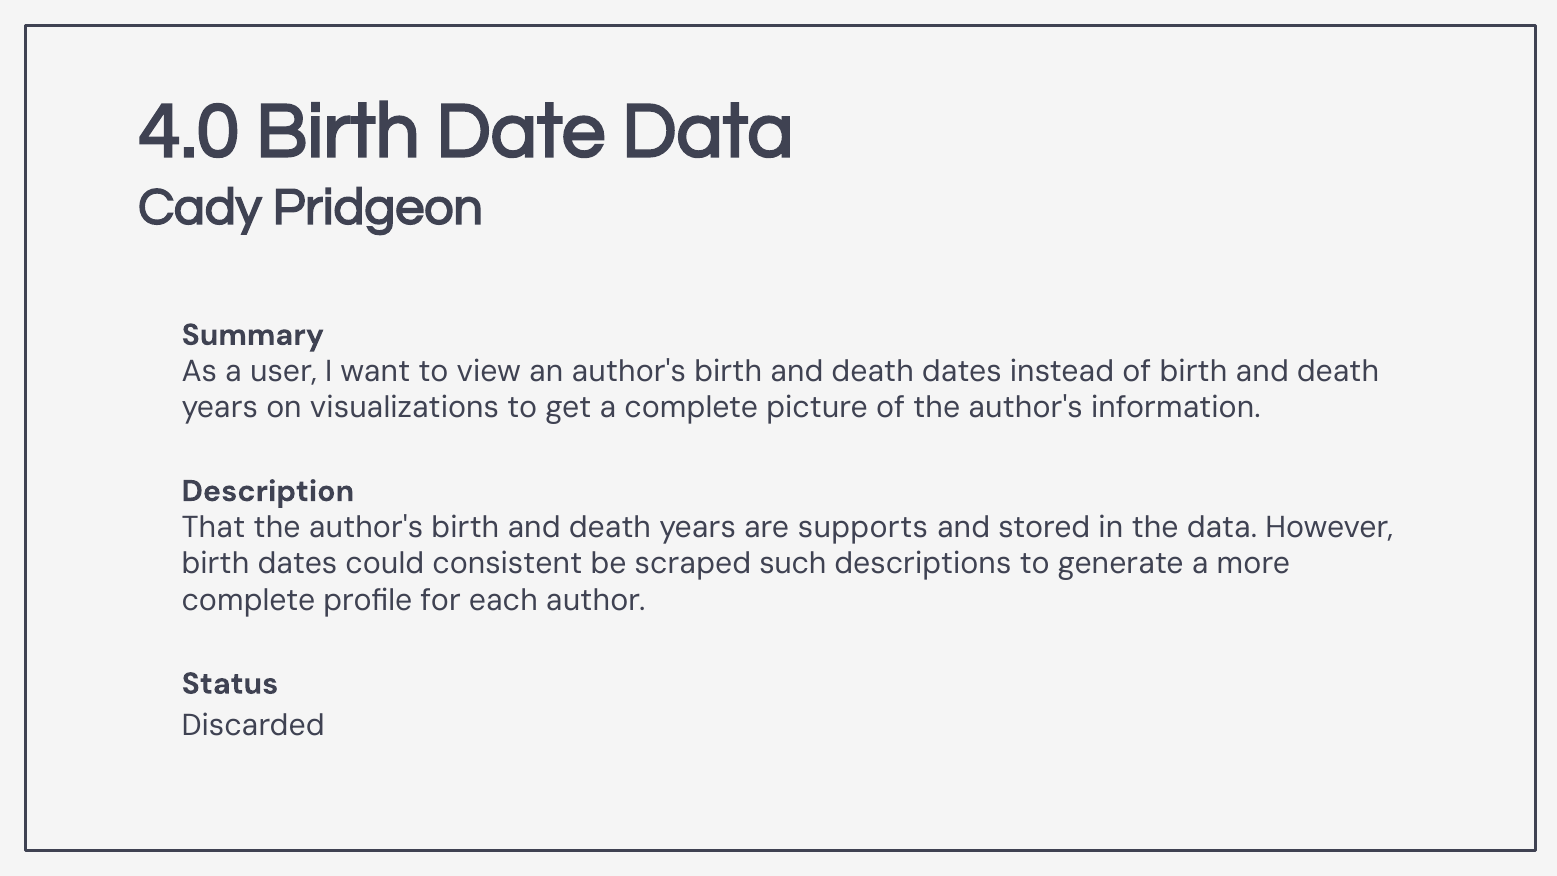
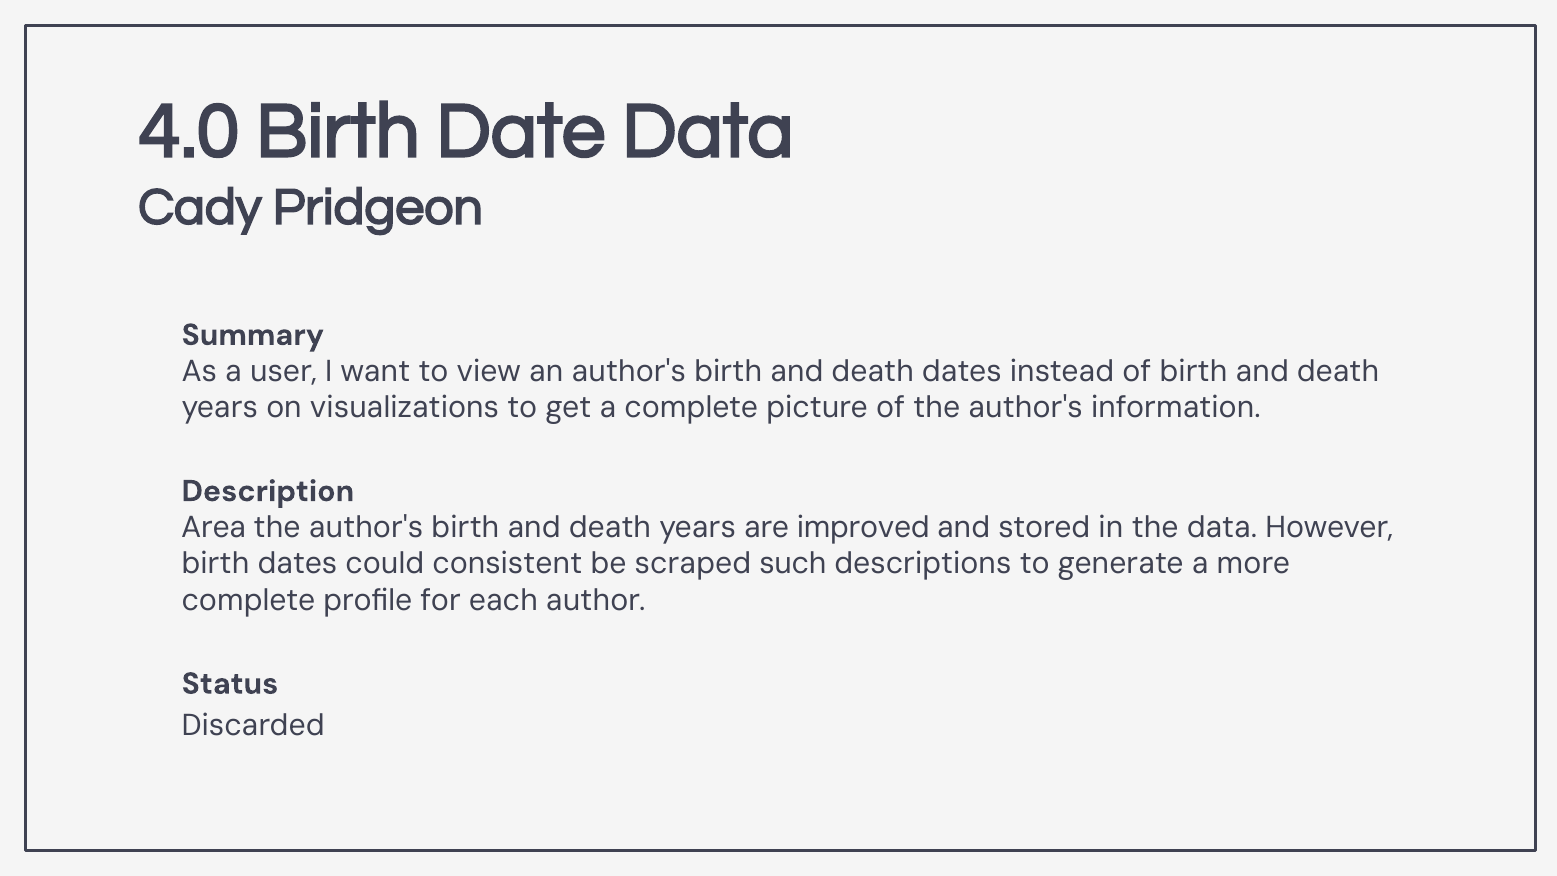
That: That -> Area (214, 527)
supports: supports -> improved (863, 527)
